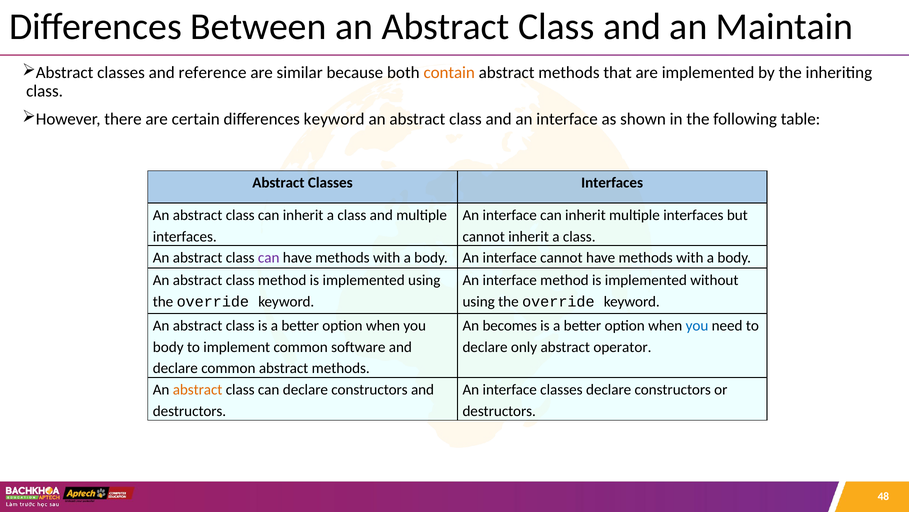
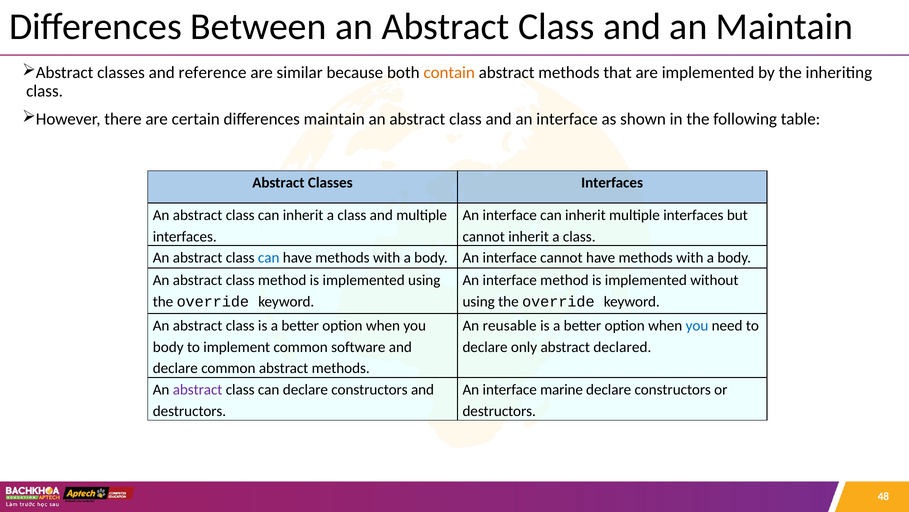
differences keyword: keyword -> maintain (334, 119)
can colour: purple -> blue (269, 258)
becomes: becomes -> reusable (510, 325)
operator: operator -> declared (622, 347)
abstract colour: orange -> purple (198, 389)
interface classes: classes -> marine (562, 389)
